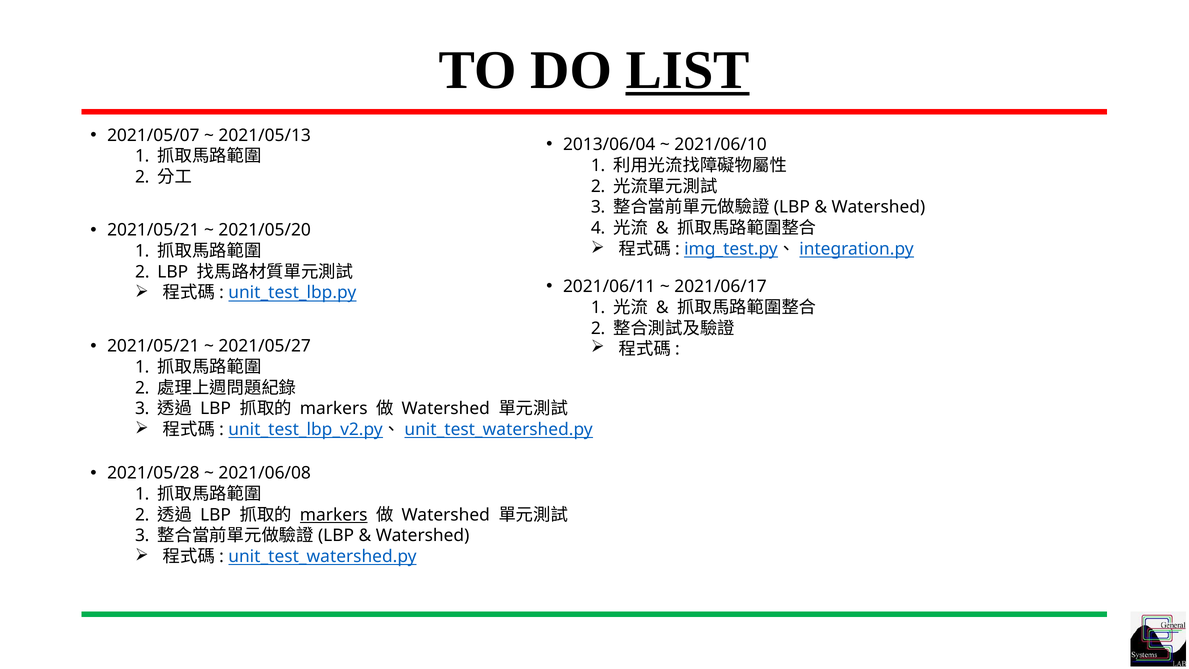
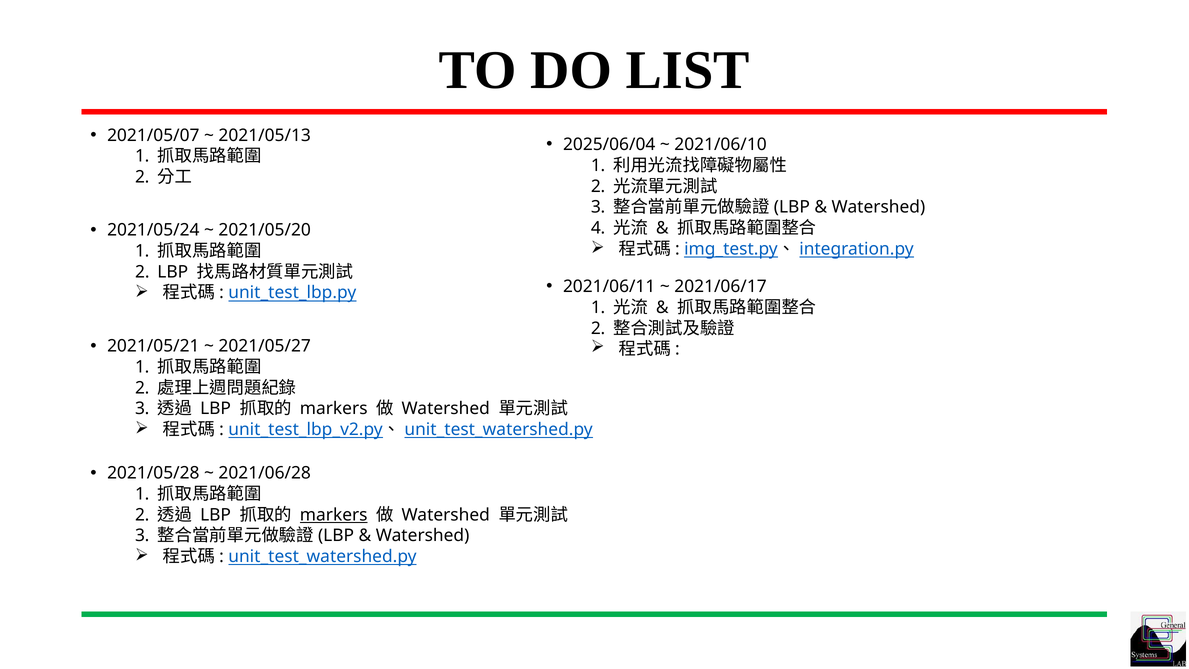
LIST underline: present -> none (688, 70)
2013/06/04: 2013/06/04 -> 2025/06/04 (609, 145)
2021/05/21: 2021/05/21 -> 2021/05/24 (153, 230)
2021/06/08: 2021/06/08 -> 2021/06/28 (265, 473)
